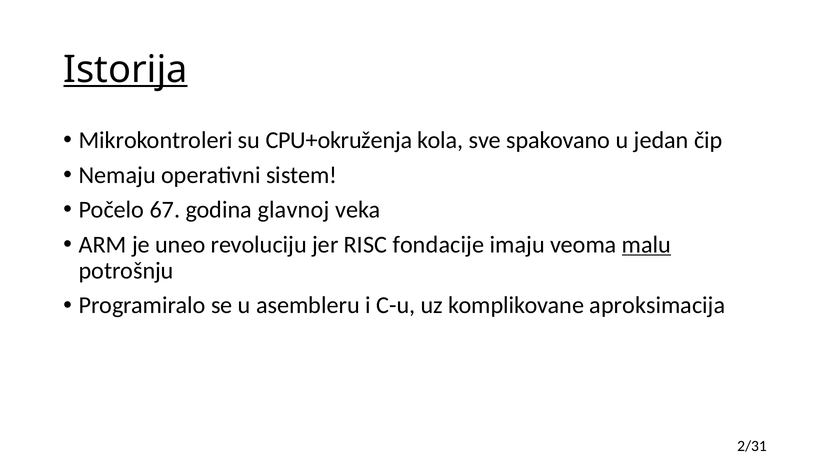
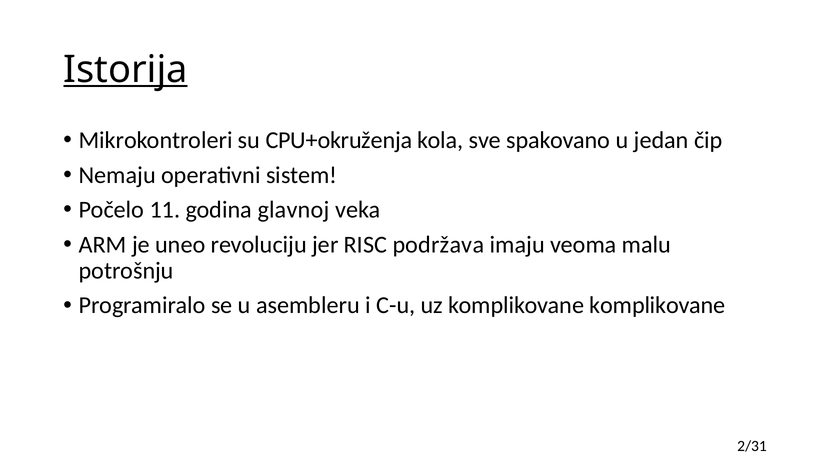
67: 67 -> 11 (165, 210)
fondacije: fondacije -> podržava (438, 245)
malu underline: present -> none (647, 245)
komplikovane aproksimacija: aproksimacija -> komplikovane (657, 305)
